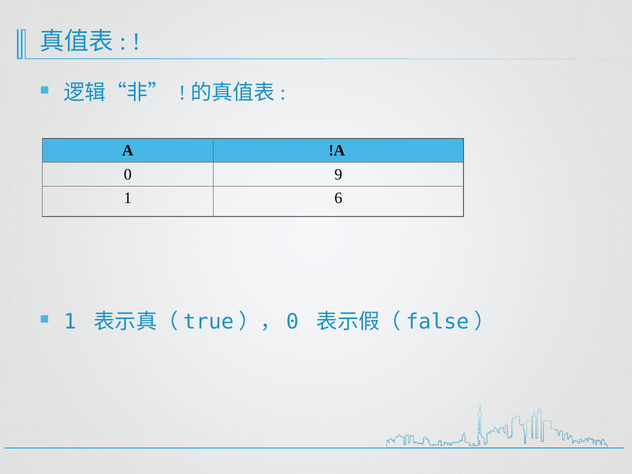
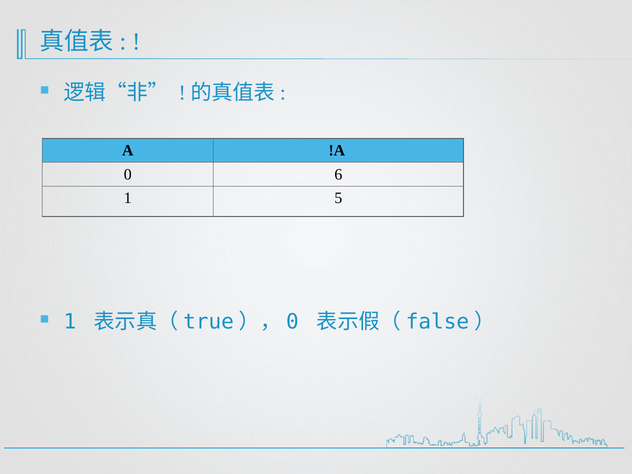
9: 9 -> 6 (338, 174)
6: 6 -> 5 (338, 198)
